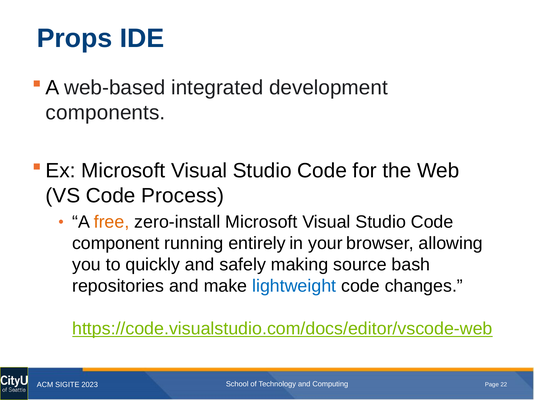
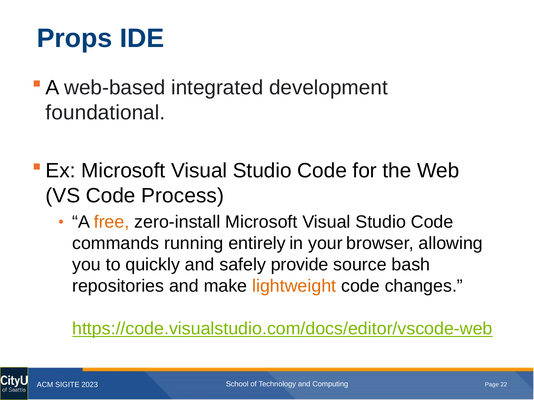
components: components -> foundational (106, 113)
component: component -> commands (116, 244)
making: making -> provide (300, 265)
lightweight colour: blue -> orange (294, 286)
